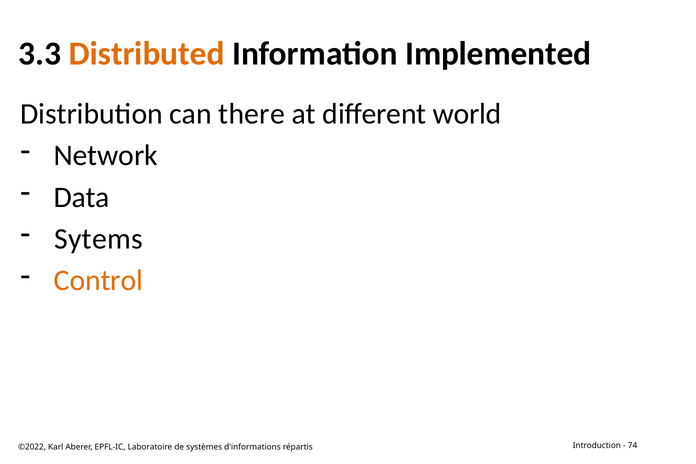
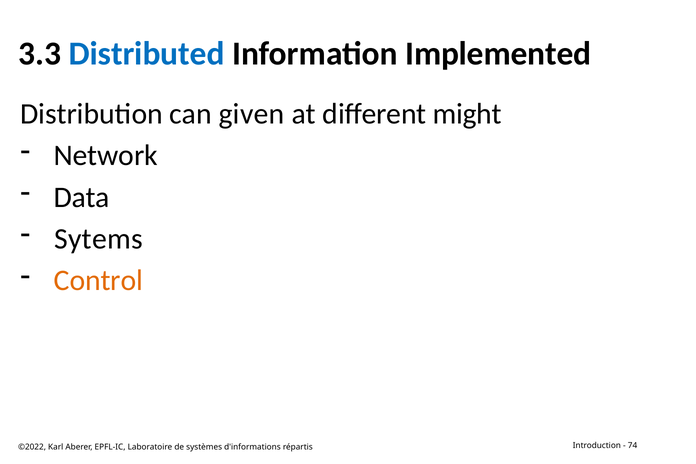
Distributed colour: orange -> blue (147, 54)
there: there -> given (252, 114)
world: world -> might (467, 114)
